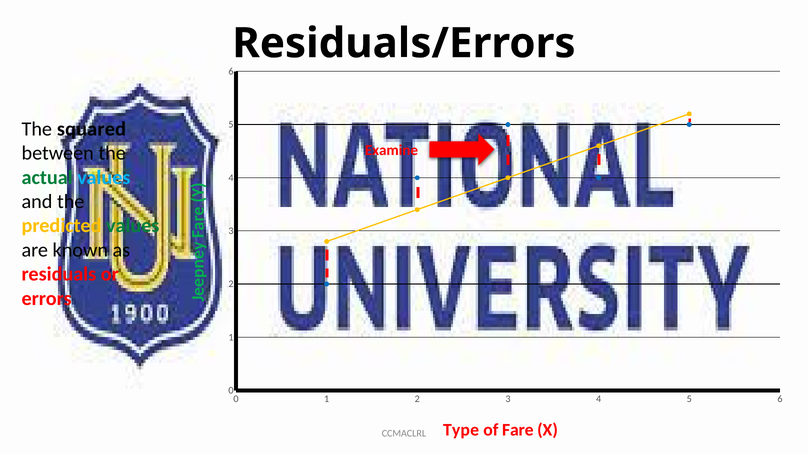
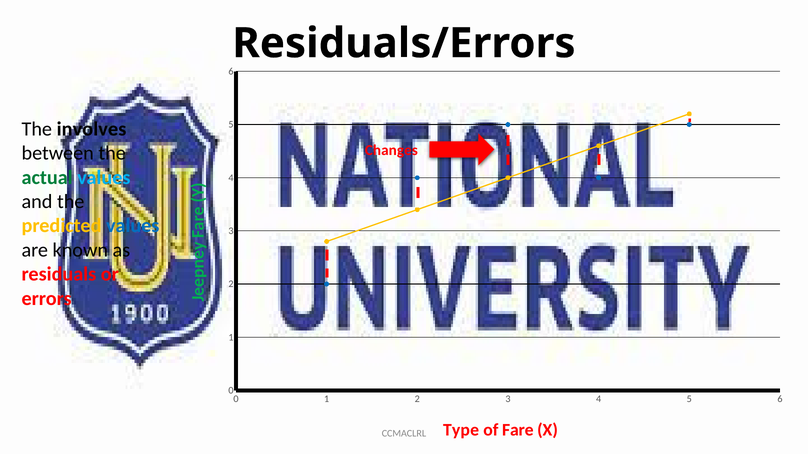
squared: squared -> involves (91, 129)
Examine: Examine -> Changes (391, 150)
values colour: green -> blue (133, 226)
